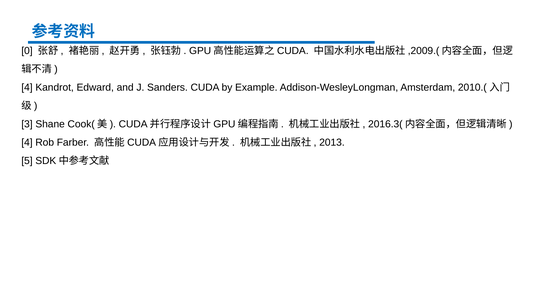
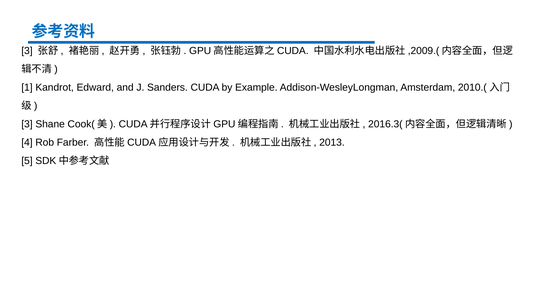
0: 0 -> 3 (27, 51)
4: 4 -> 1 (27, 88)
